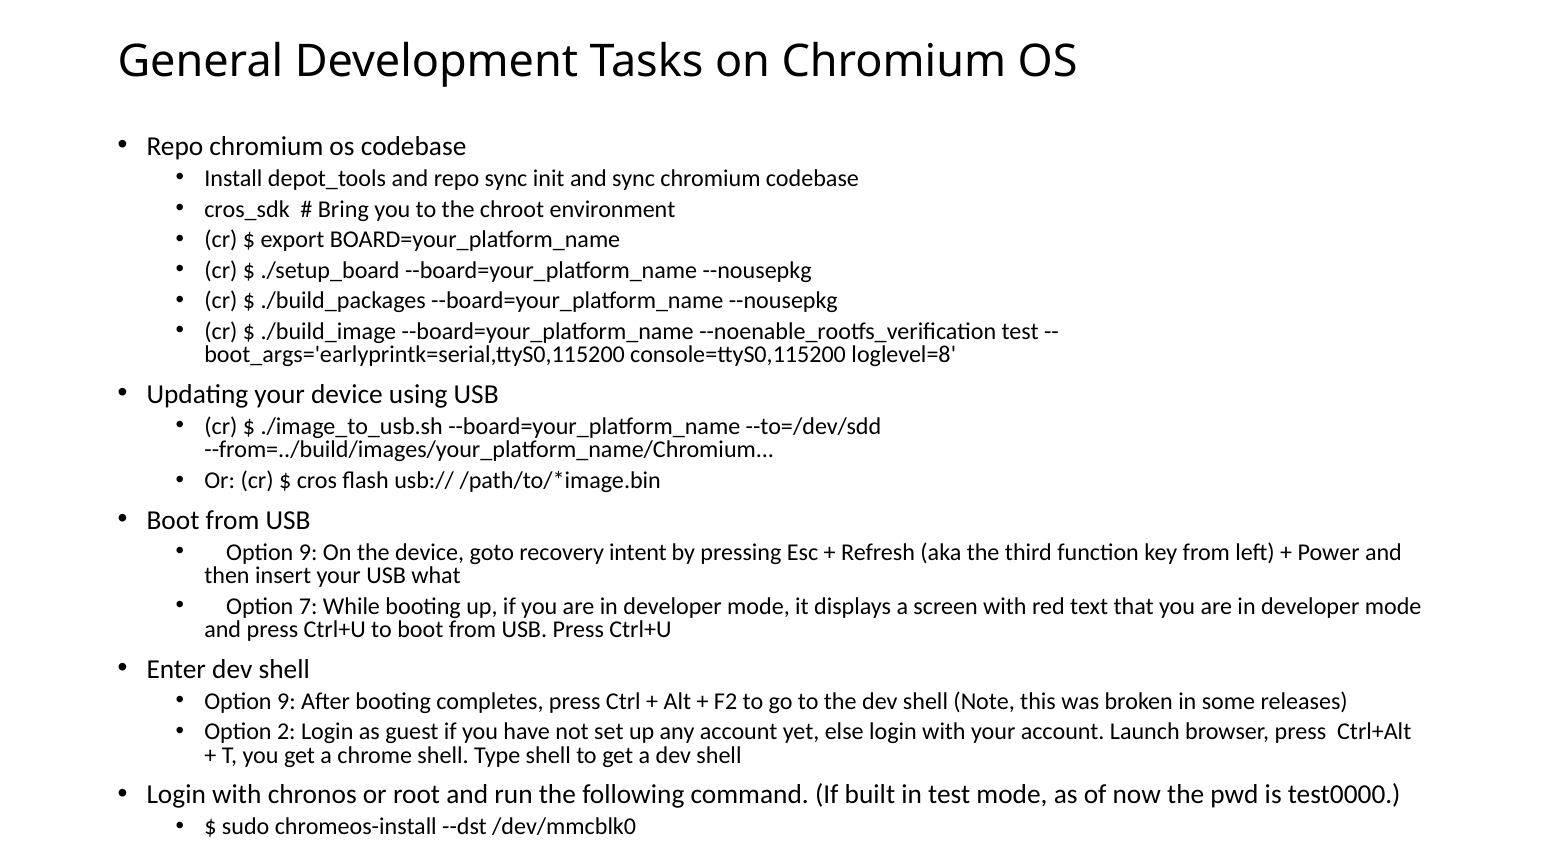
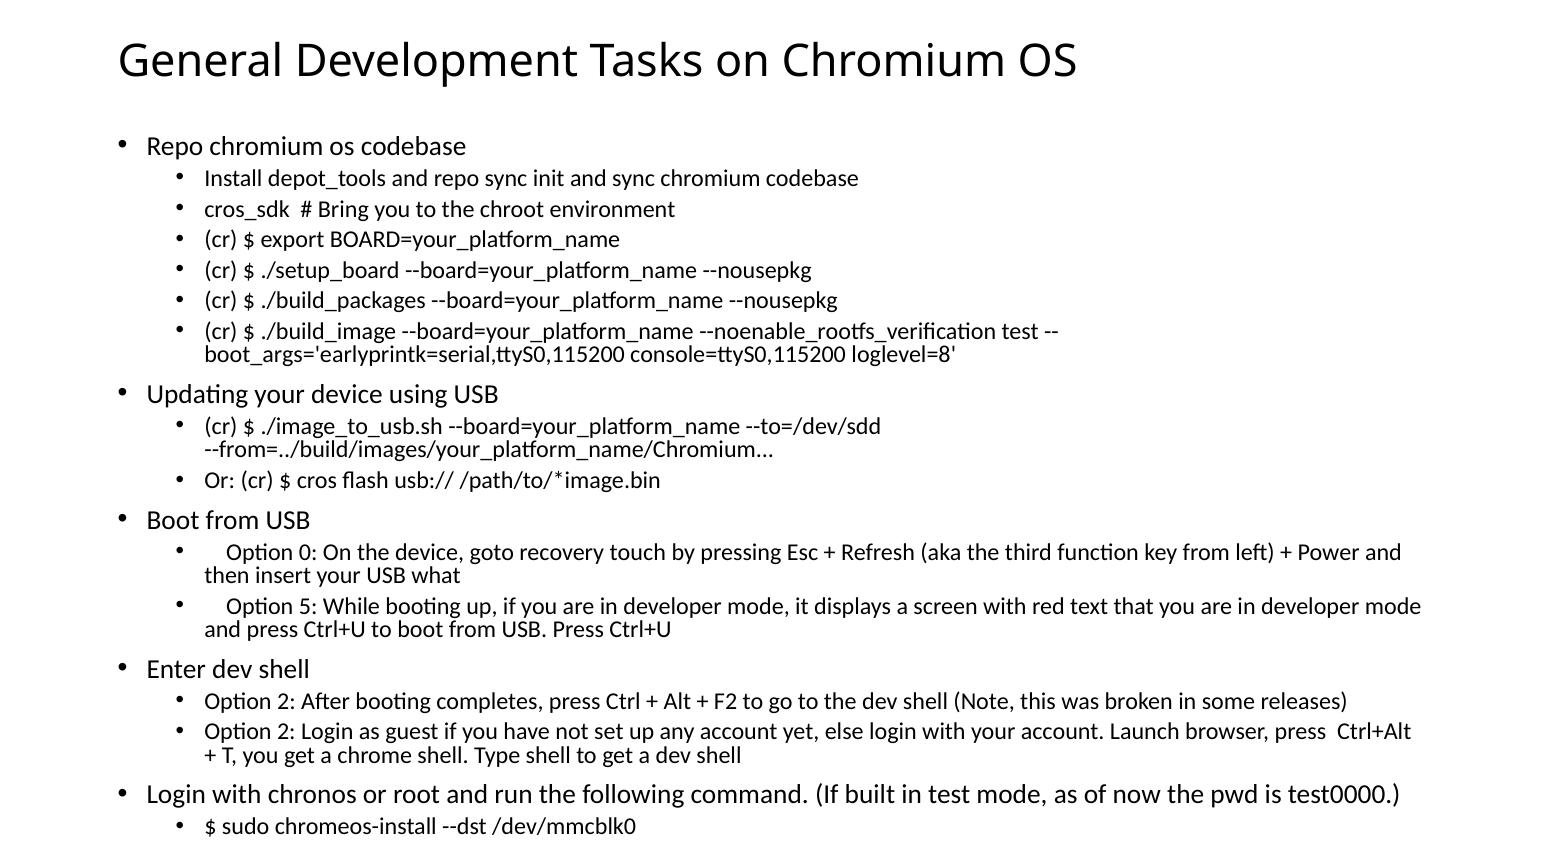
9: 9 -> 0 (308, 552)
intent: intent -> touch (638, 552)
7: 7 -> 5 (308, 606)
9: 9 -> 2 (286, 701)
